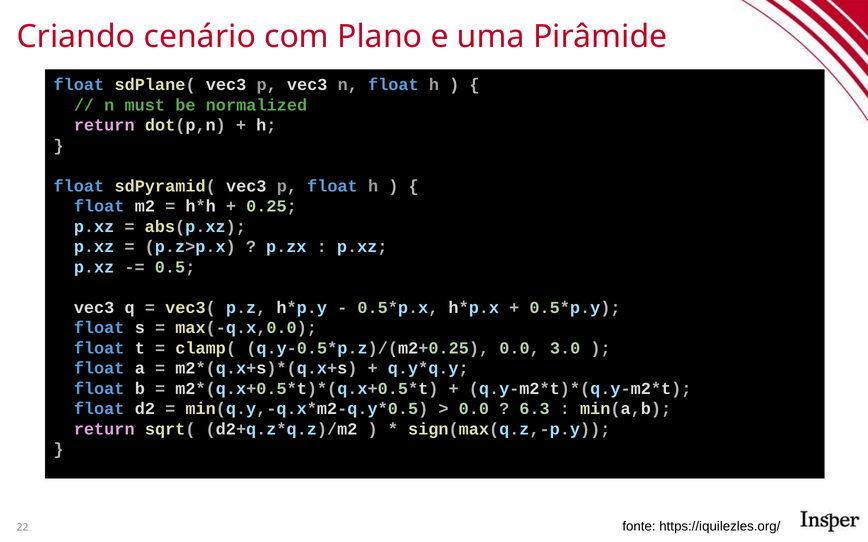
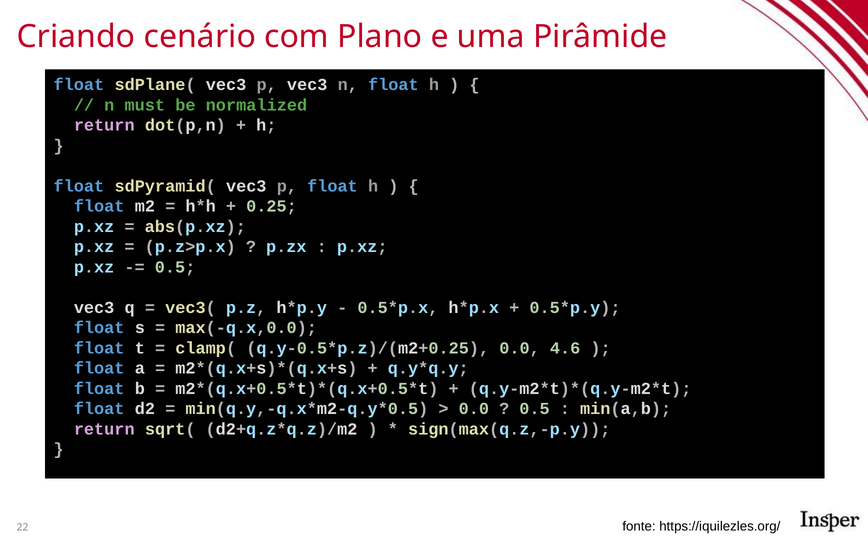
3.0: 3.0 -> 4.6 (565, 348)
6.3: 6.3 -> 0.5 (535, 409)
